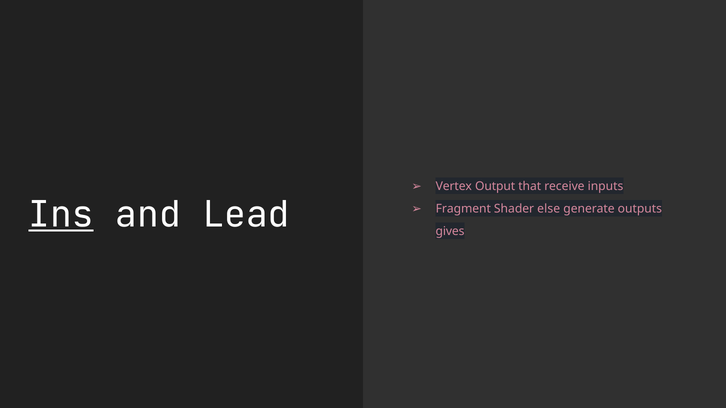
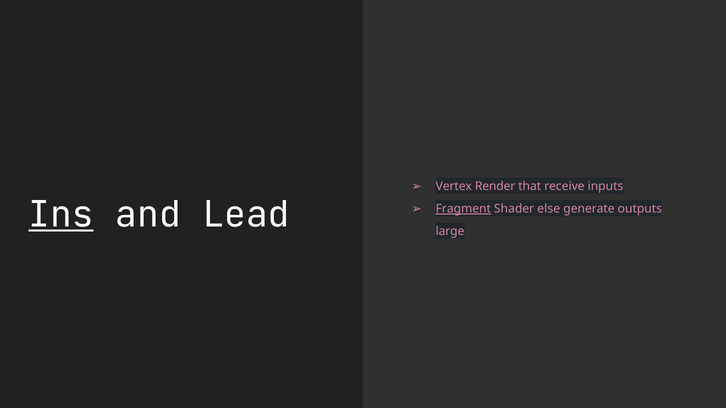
Output: Output -> Render (495, 186)
Fragment underline: none -> present (463, 209)
gives: gives -> large (450, 232)
